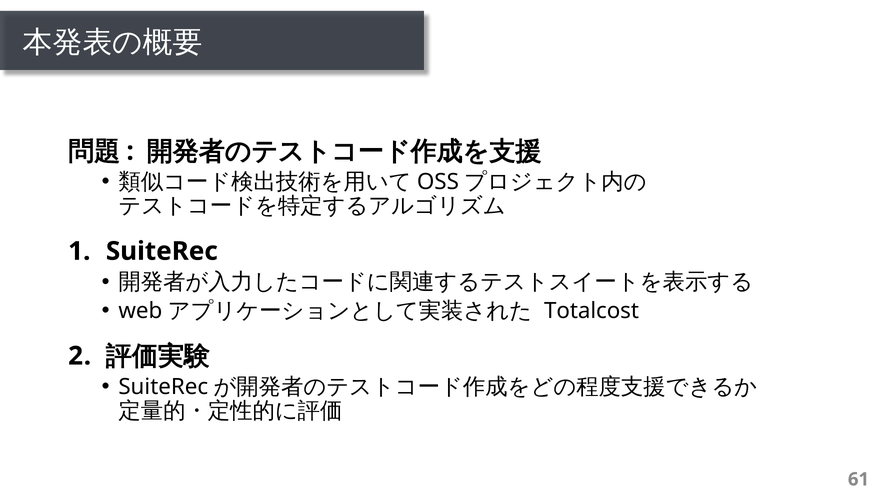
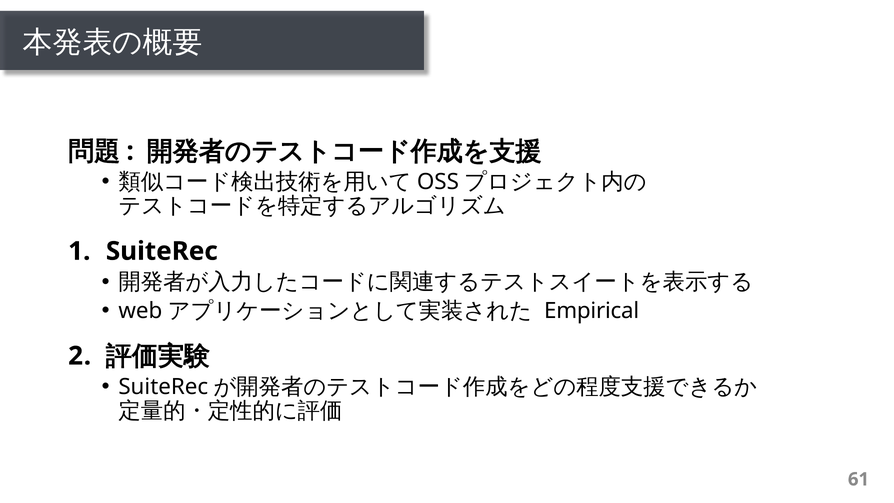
Totalcost: Totalcost -> Empirical (592, 311)
